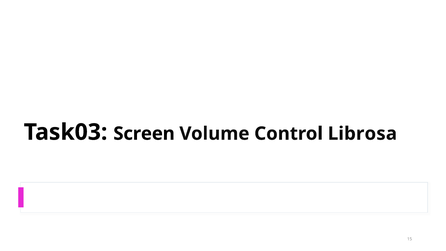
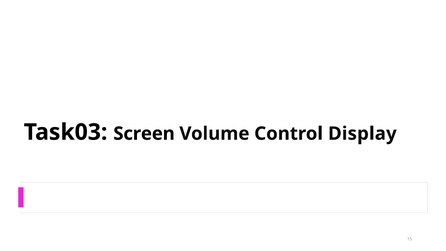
Librosa: Librosa -> Display (362, 134)
